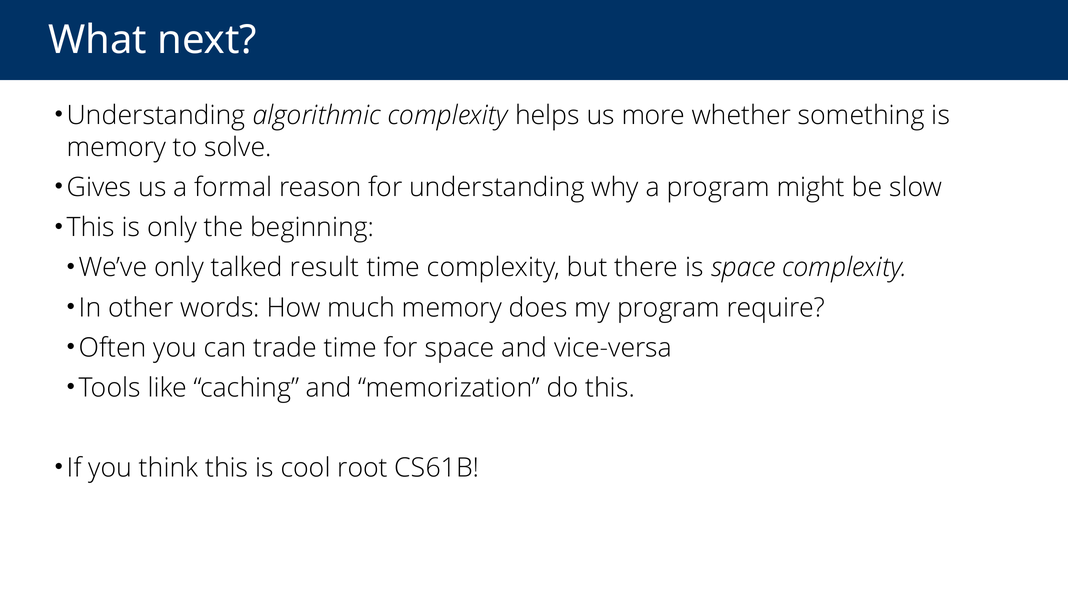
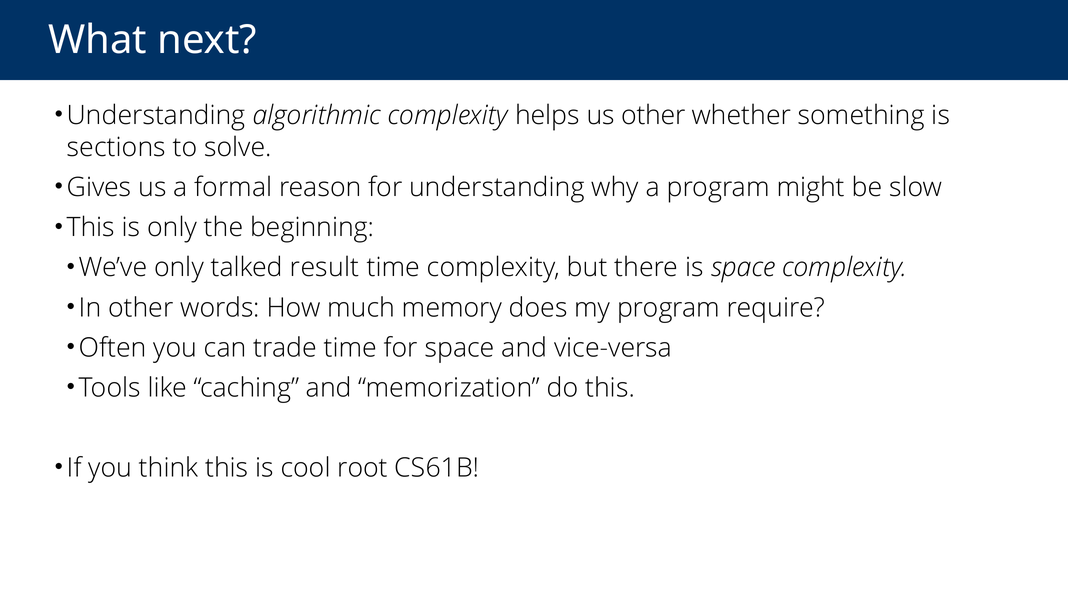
us more: more -> other (653, 115)
memory: memory -> sections (116, 147)
